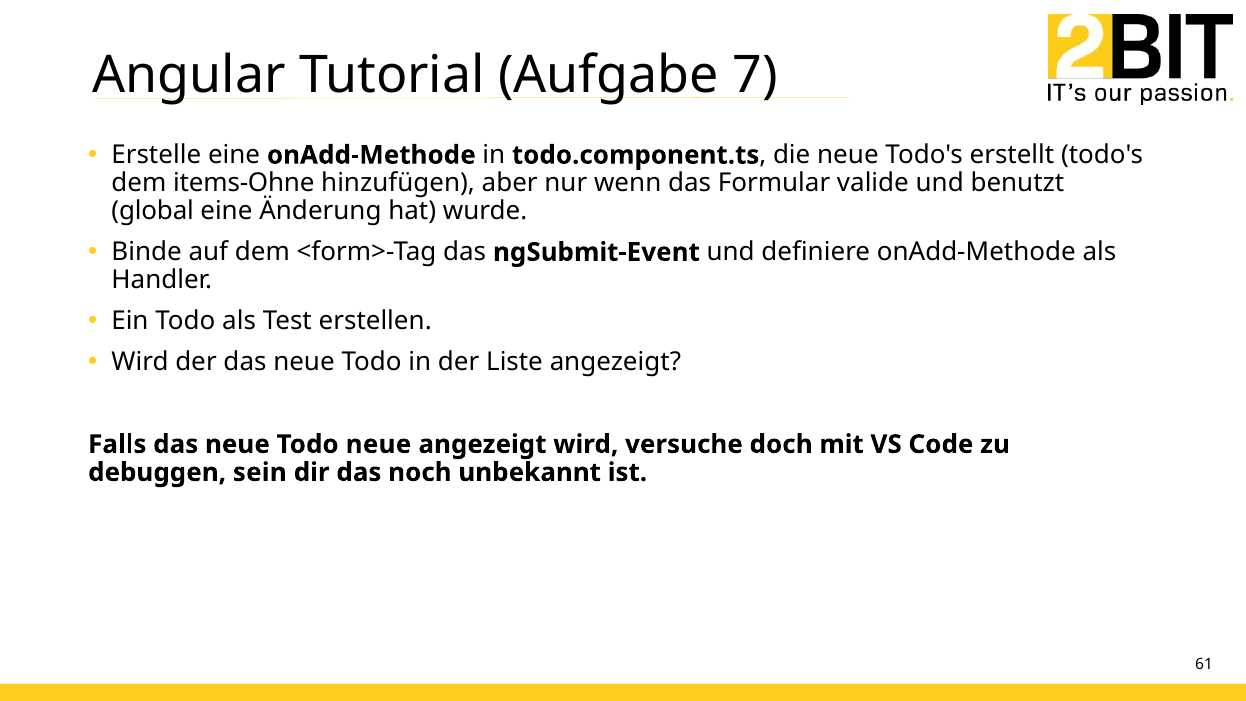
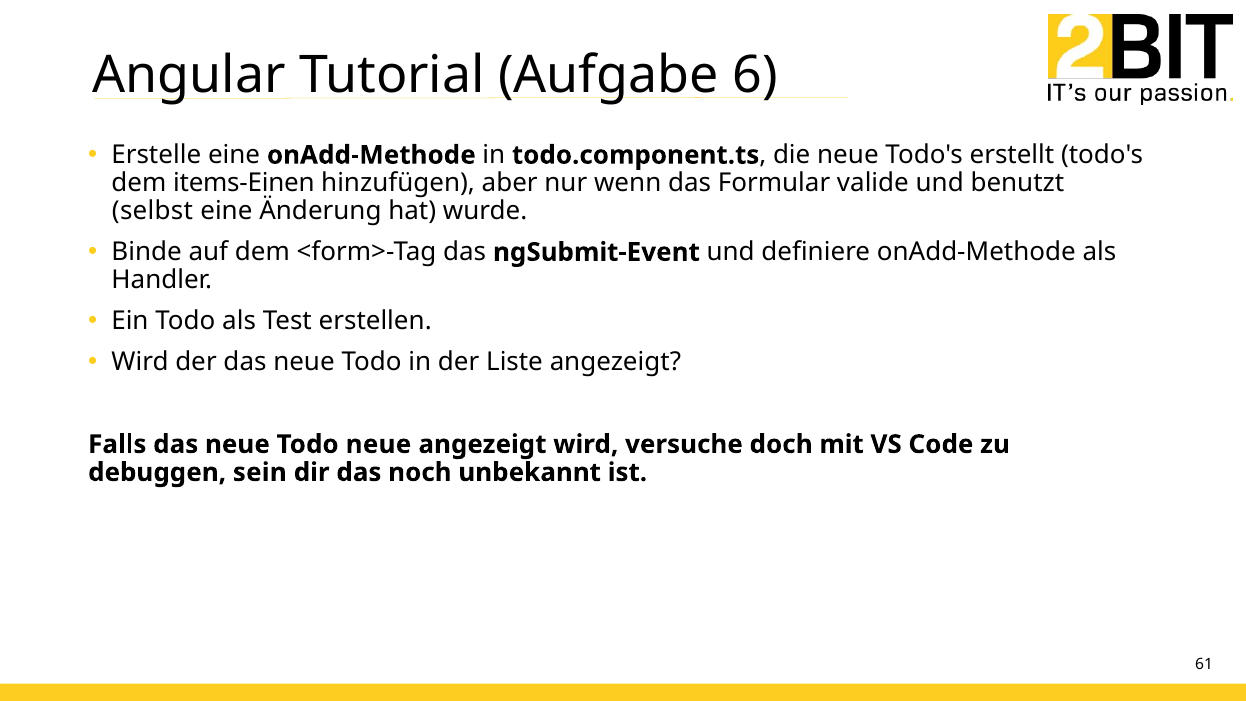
7: 7 -> 6 (755, 75)
items-Ohne: items-Ohne -> items-Einen (244, 183)
global: global -> selbst (152, 211)
